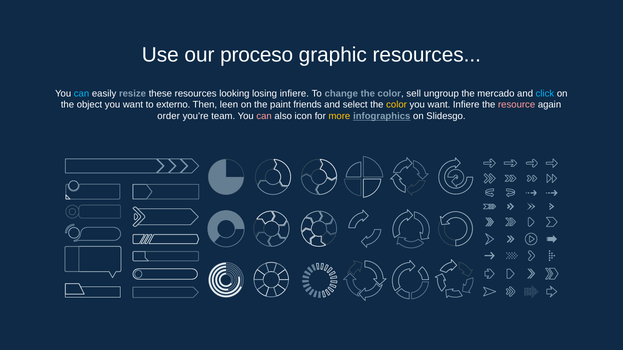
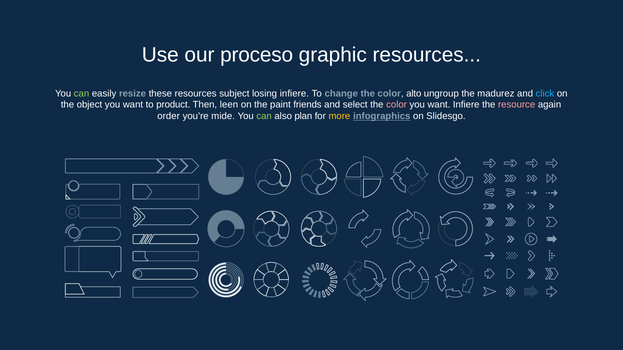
can colour: light blue -> light green (82, 94)
looking: looking -> subject (234, 94)
sell: sell -> alto (414, 94)
mercado: mercado -> madurez (496, 94)
externo: externo -> product (173, 105)
color colour: yellow -> pink (397, 105)
team: team -> mide (223, 116)
can colour: pink -> light green (264, 116)
icon: icon -> plan (303, 116)
